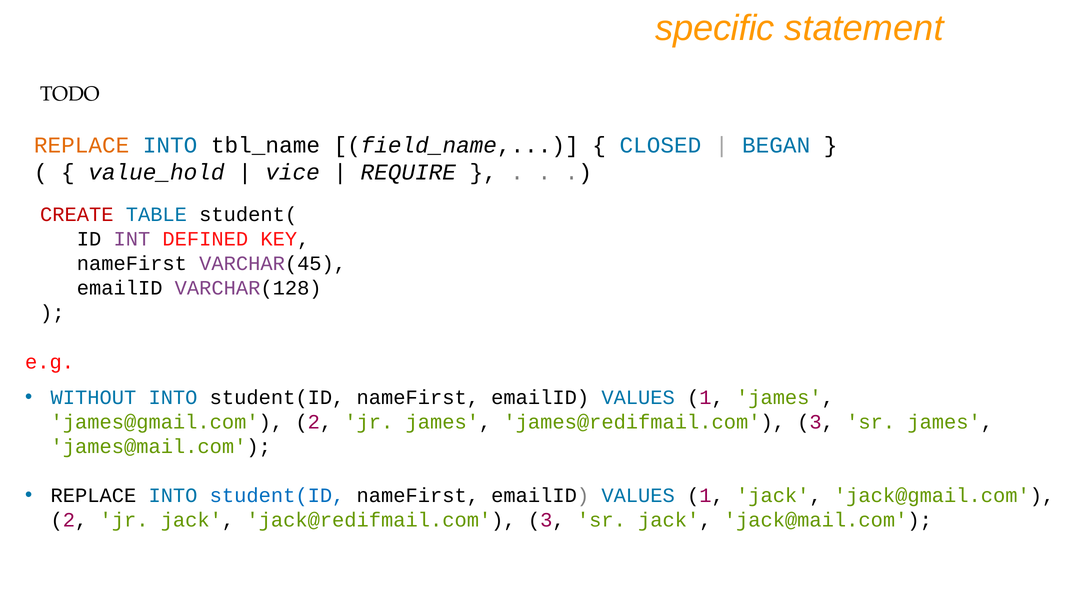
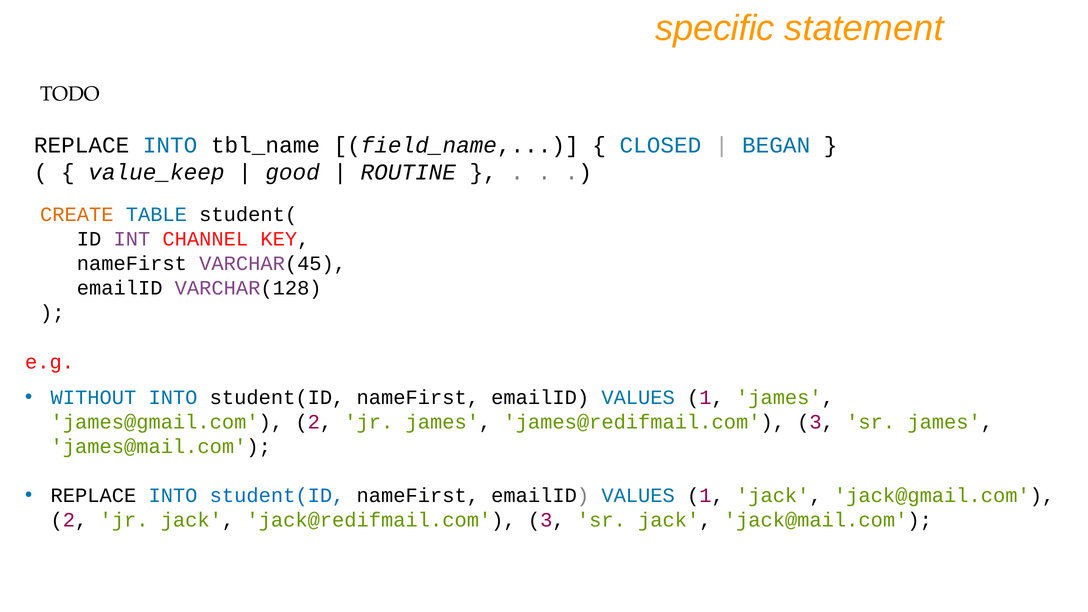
REPLACE colour: orange -> black (82, 145)
value_hold: value_hold -> value_keep (156, 172)
vice: vice -> good (293, 172)
REQUIRE: REQUIRE -> ROUTINE (408, 172)
CREATE colour: red -> orange (77, 214)
DEFINED: DEFINED -> CHANNEL (205, 239)
